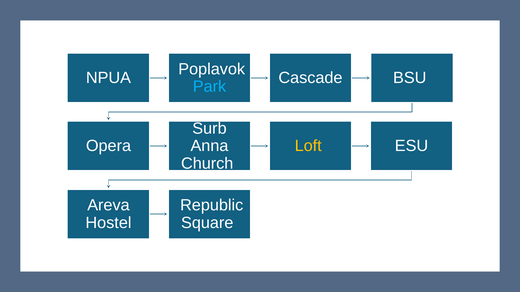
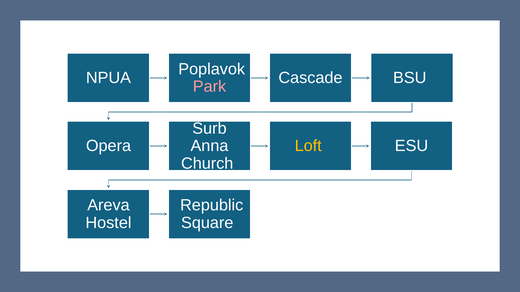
Park colour: light blue -> pink (209, 87)
